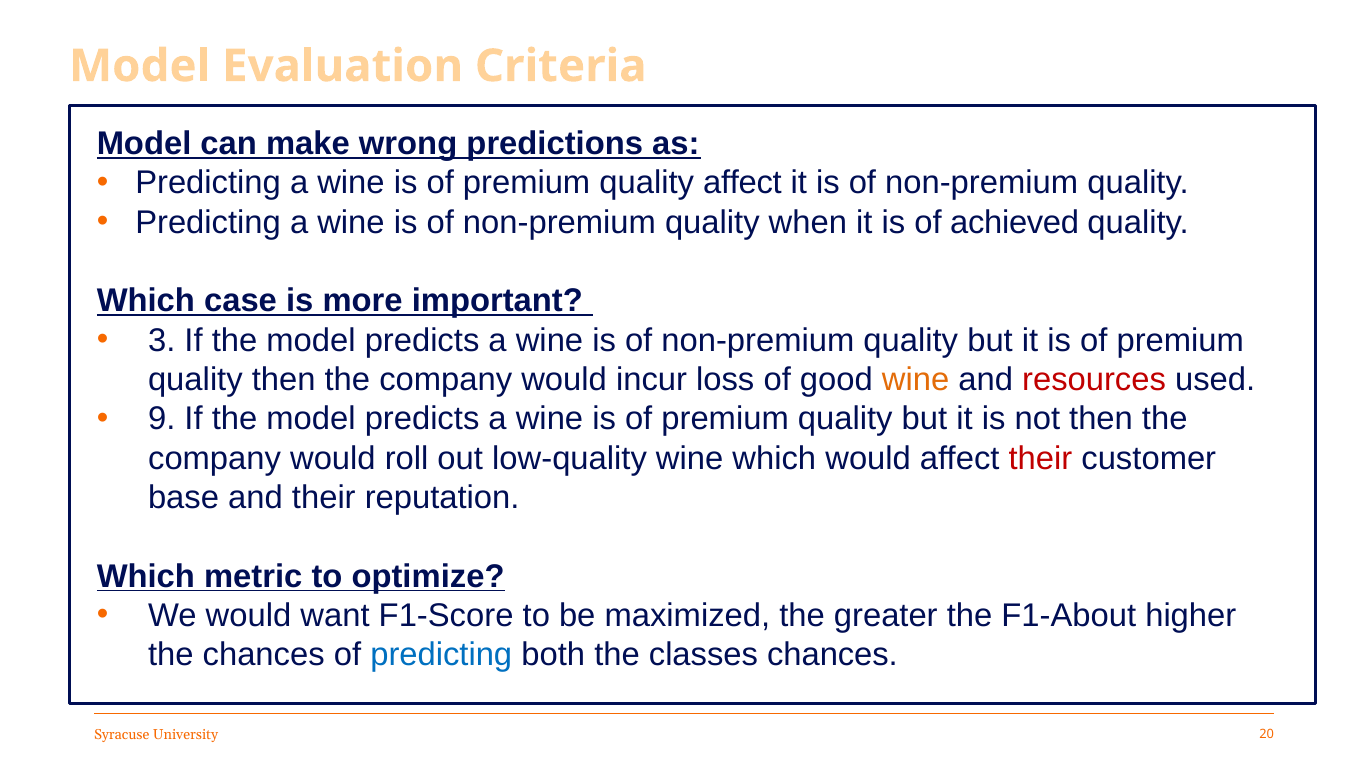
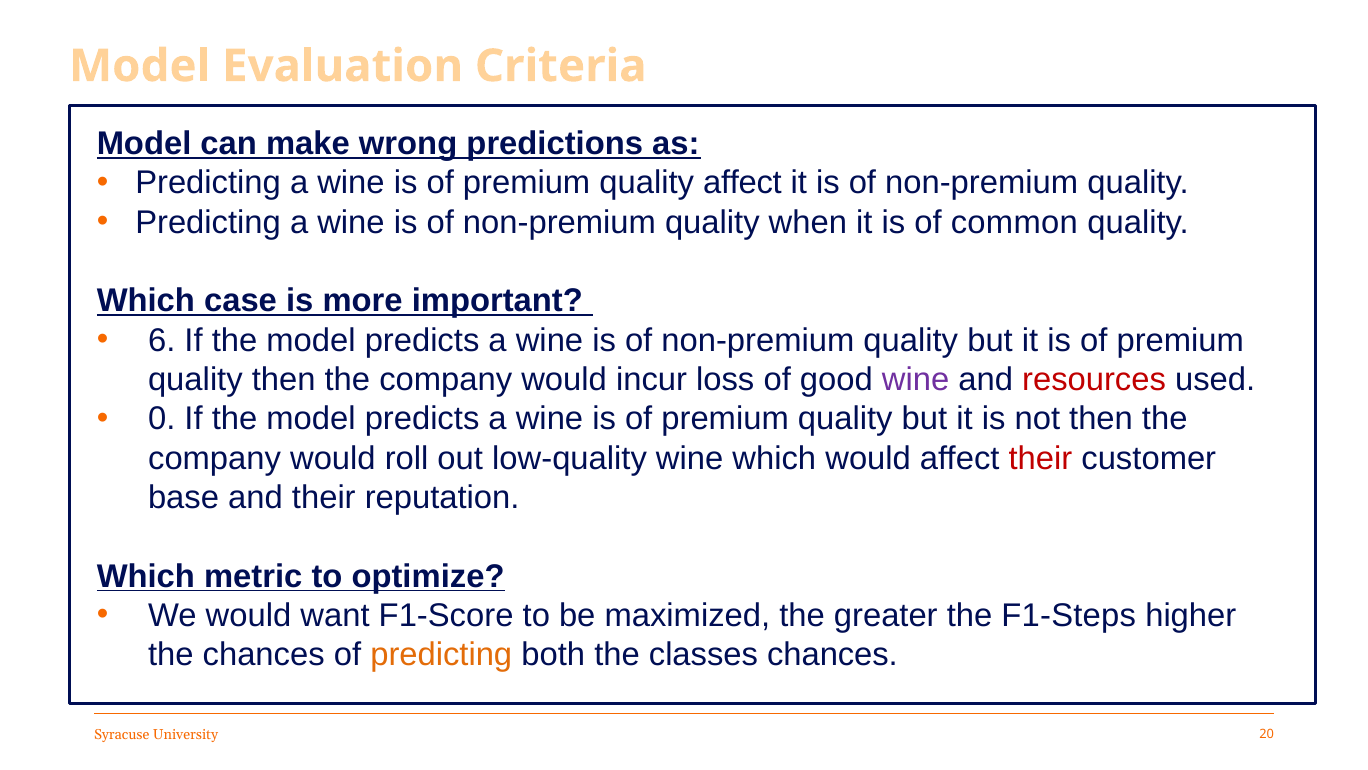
achieved: achieved -> common (1014, 222)
3: 3 -> 6 (162, 340)
wine colour: orange -> purple (916, 379)
9: 9 -> 0 (162, 419)
F1-About: F1-About -> F1-Steps (1069, 615)
predicting colour: blue -> orange (441, 654)
